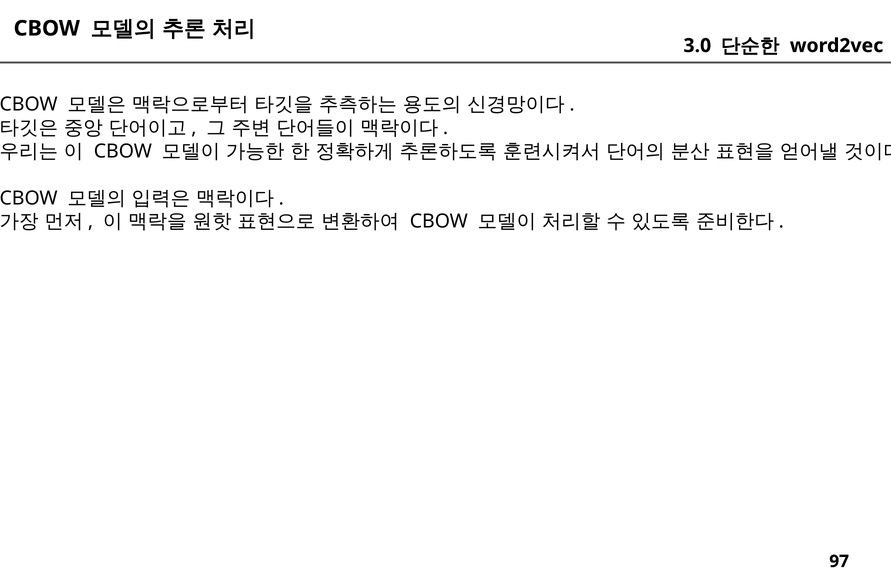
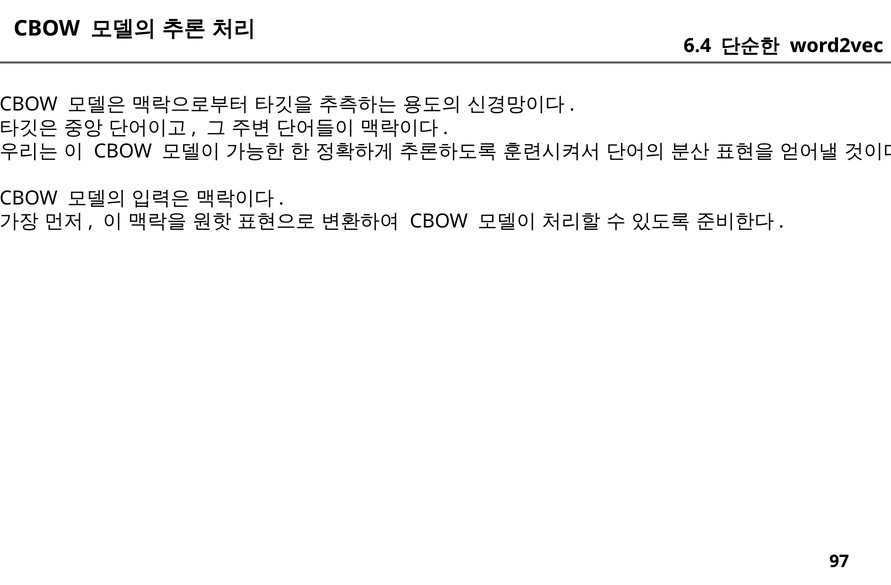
3.0: 3.0 -> 6.4 (697, 46)
